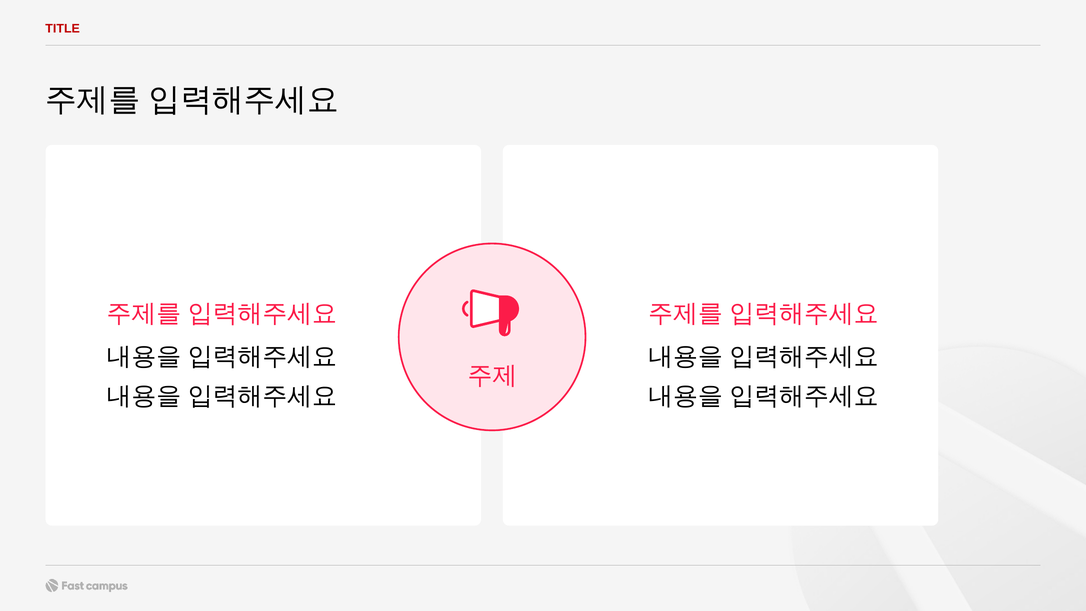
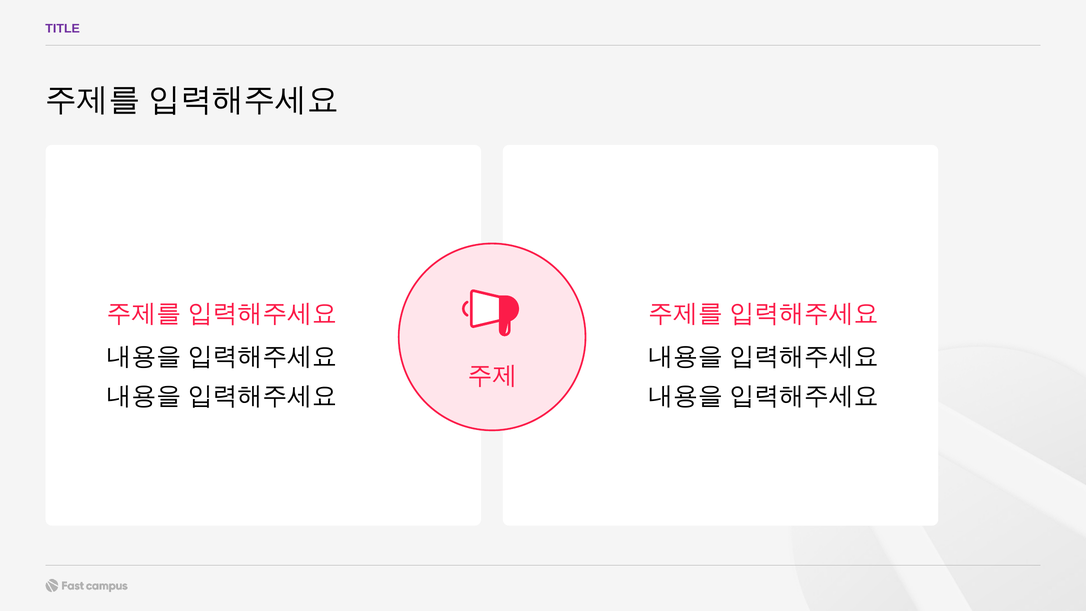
TITLE colour: red -> purple (63, 29)
